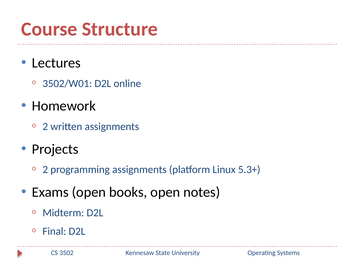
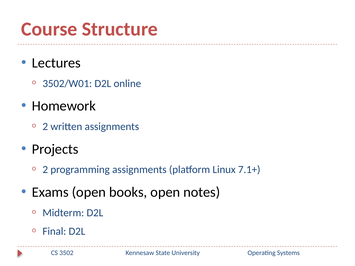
5.3+: 5.3+ -> 7.1+ (249, 170)
